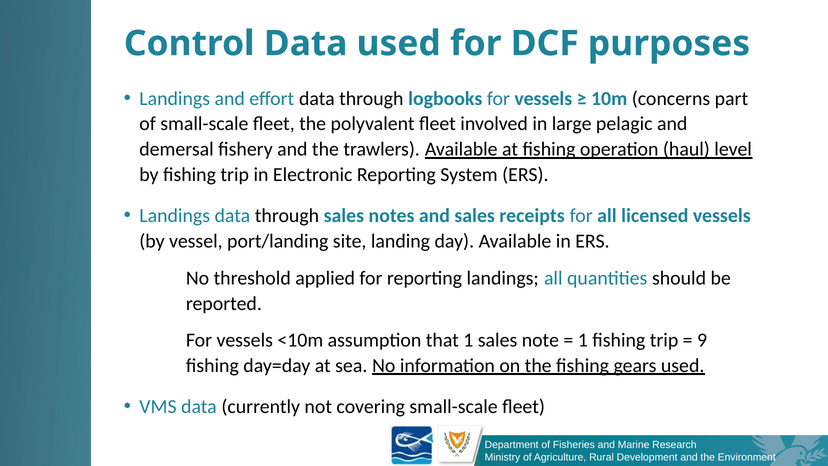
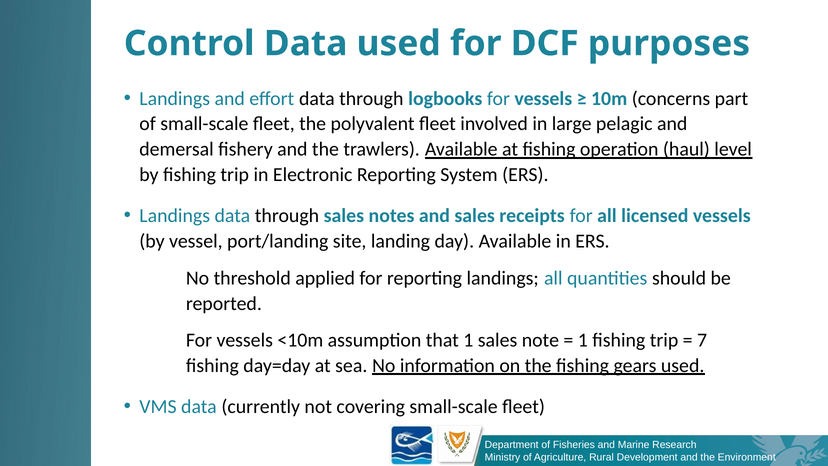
9: 9 -> 7 (702, 340)
